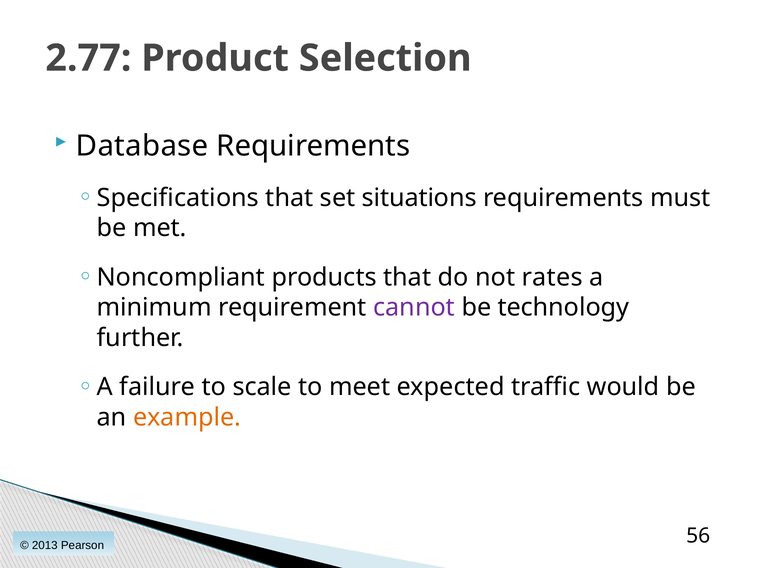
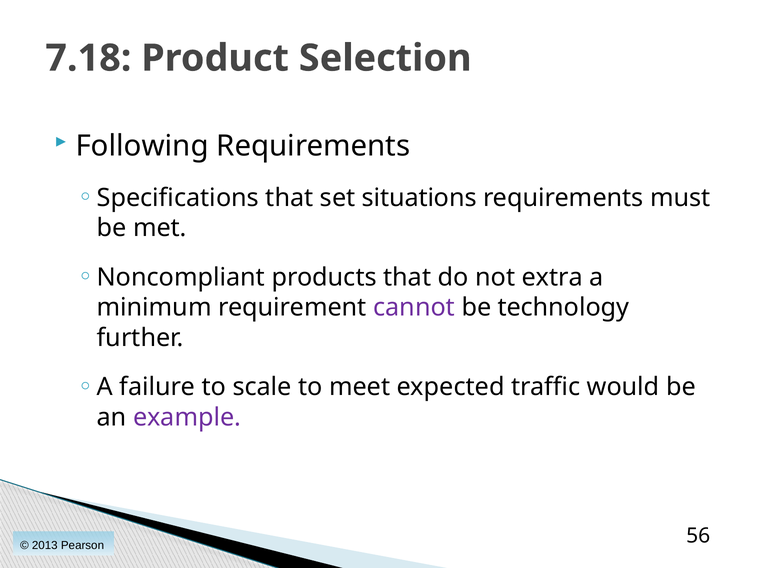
2.77: 2.77 -> 7.18 (88, 58)
Database: Database -> Following (142, 146)
rates: rates -> extra (552, 277)
example colour: orange -> purple (187, 417)
